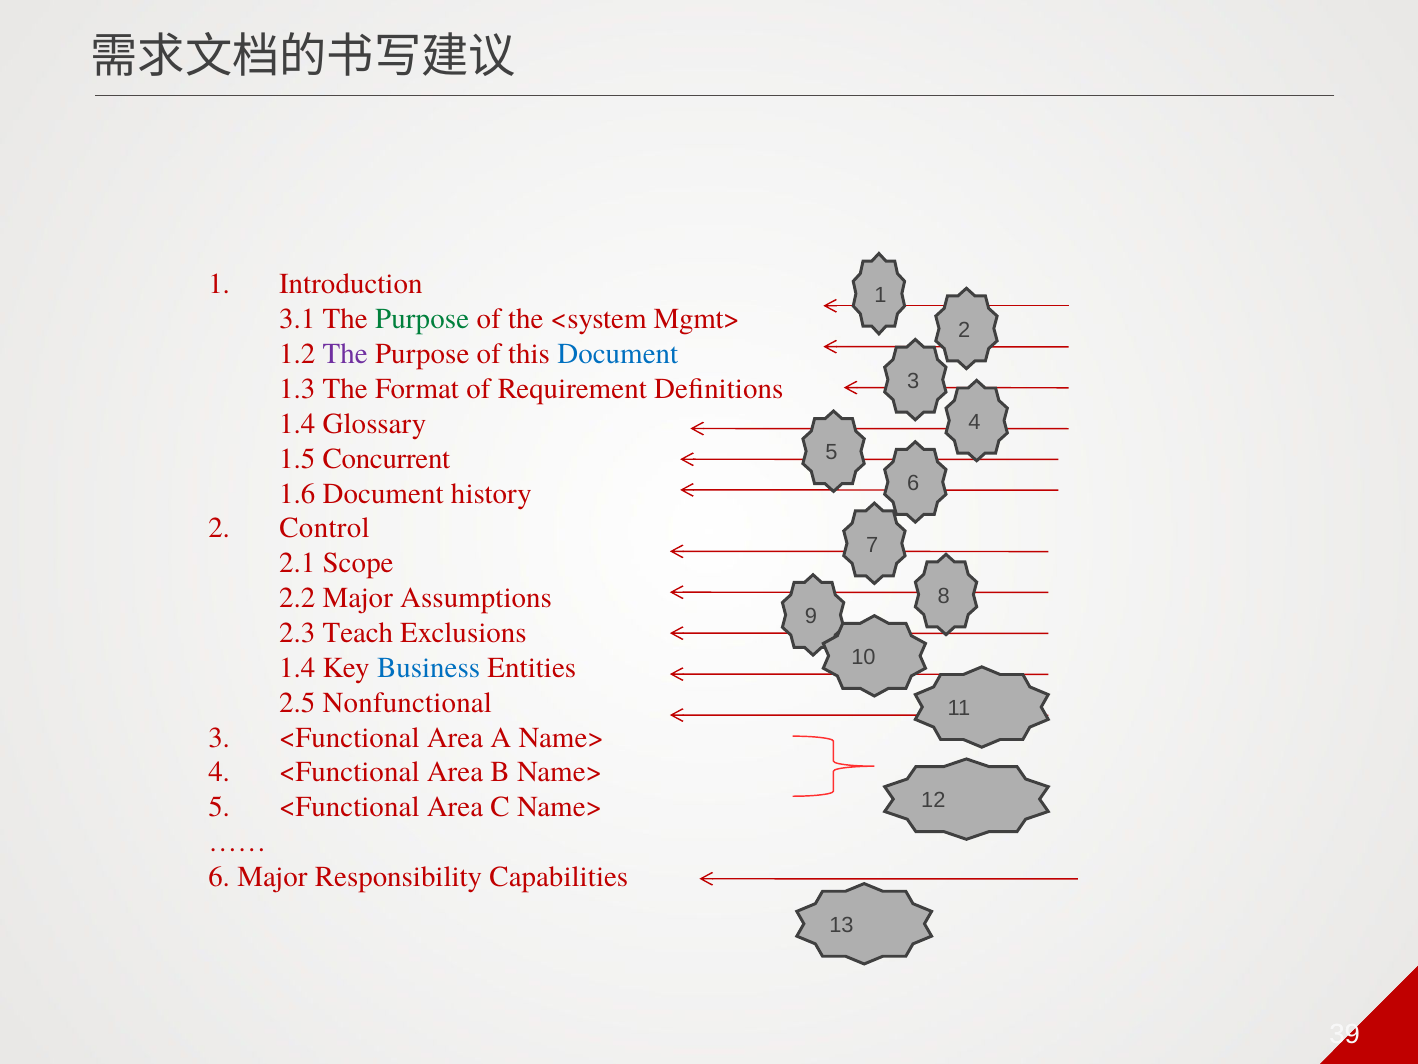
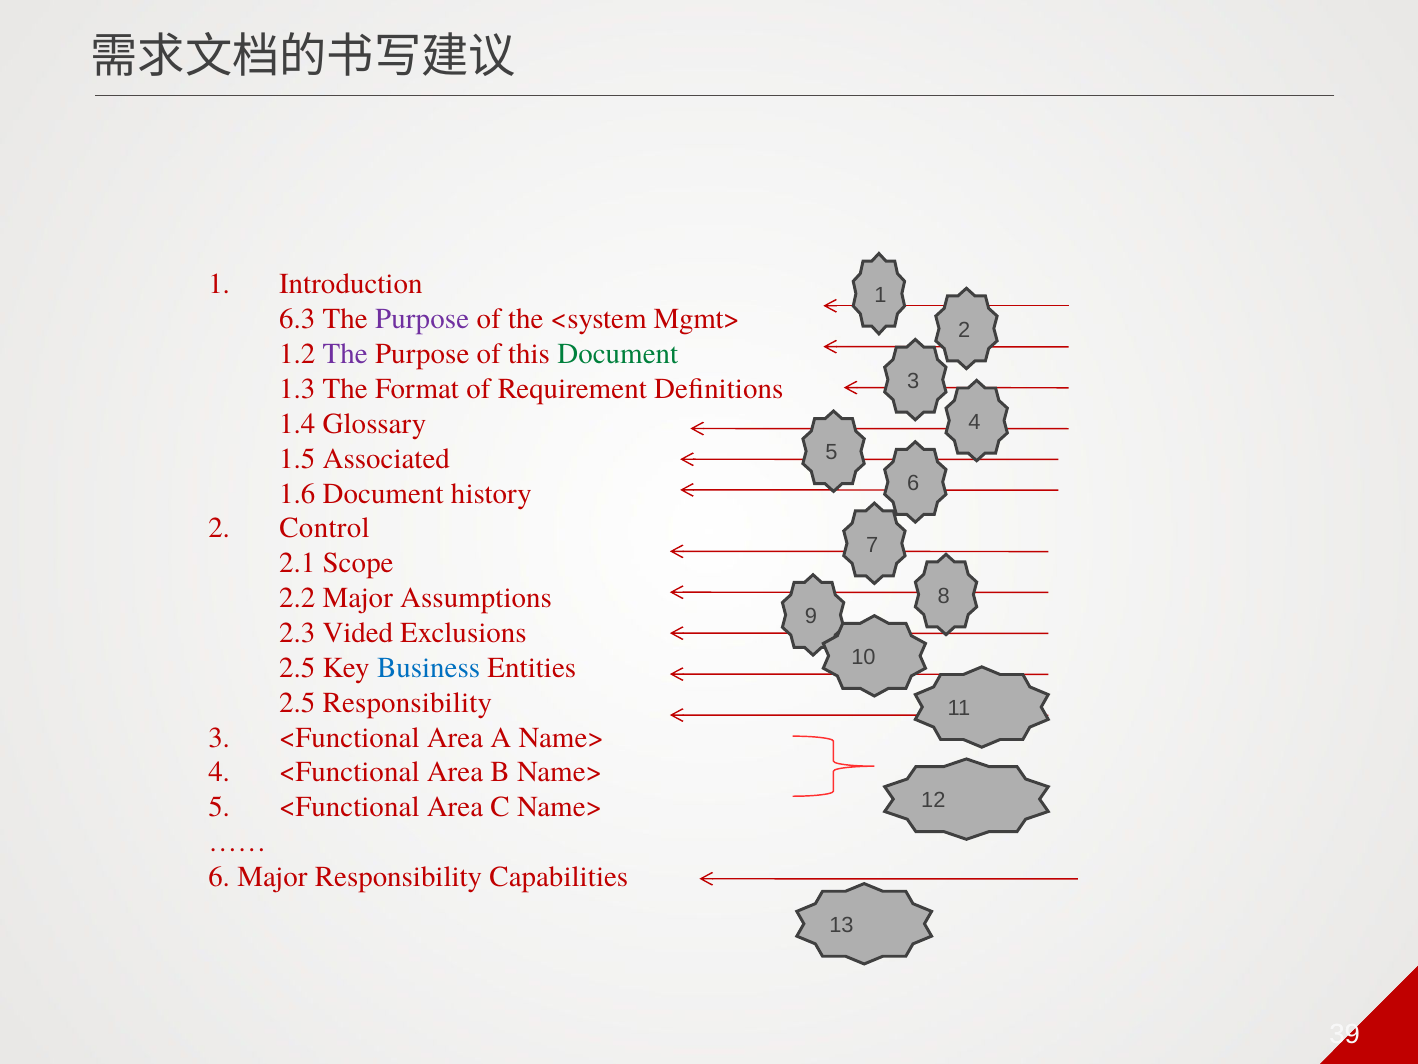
3.1: 3.1 -> 6.3 (297, 319)
Purpose colour: green -> purple (422, 319)
Document colour: blue -> green (618, 354)
Concurrent: Concurrent -> Associated (386, 458)
Teach: Teach -> Vided (358, 633)
1.4: 1.4 -> 2.5 (297, 667)
2.5 Nonfunctional: Nonfunctional -> Responsibility (407, 702)
